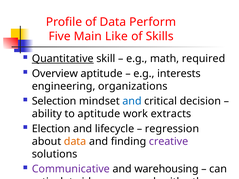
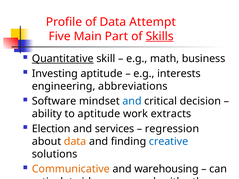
Perform: Perform -> Attempt (153, 22)
Like: Like -> Part (116, 36)
Skills underline: none -> present (160, 36)
required: required -> business (204, 59)
Overview: Overview -> Investing (55, 74)
organizations: organizations -> abbreviations (133, 86)
Selection: Selection -> Software (54, 101)
lifecycle: lifecycle -> services (115, 129)
creative colour: purple -> blue (169, 142)
Communicative colour: purple -> orange (71, 169)
